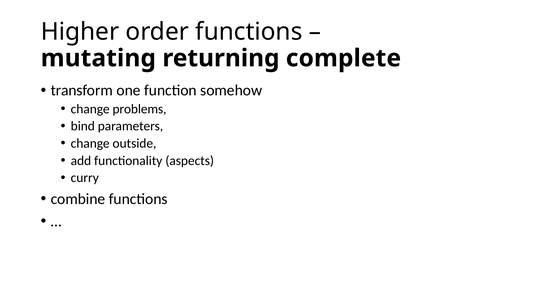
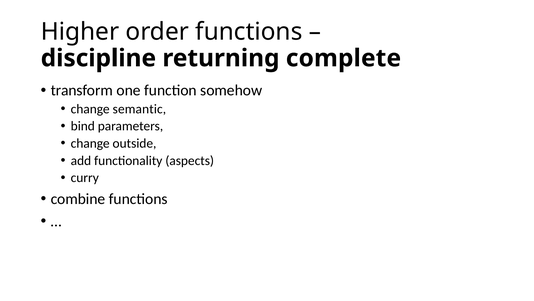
mutating: mutating -> discipline (98, 58)
problems: problems -> semantic (139, 109)
